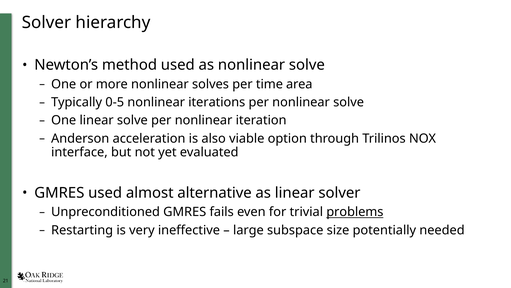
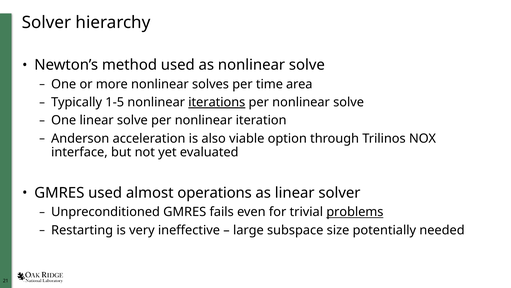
0-5: 0-5 -> 1-5 (115, 102)
iterations underline: none -> present (217, 102)
alternative: alternative -> operations (215, 192)
